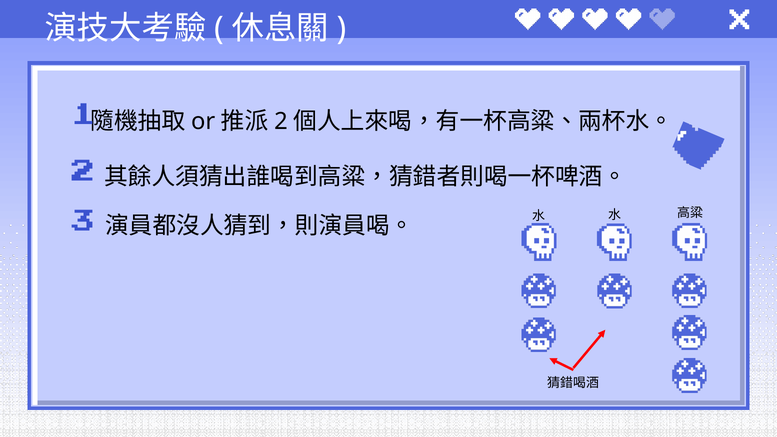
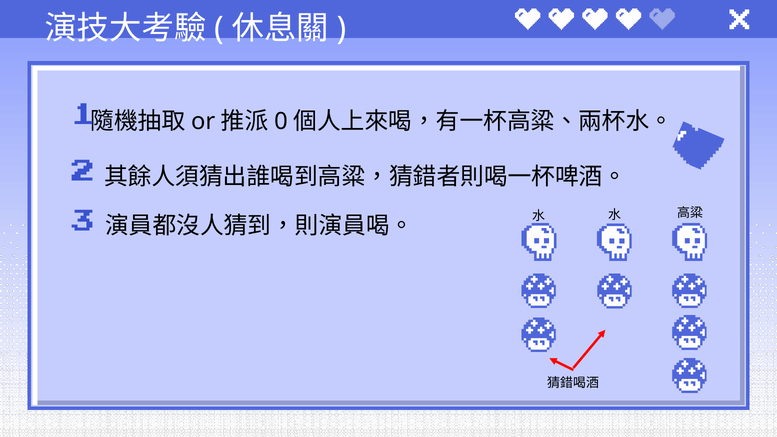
2: 2 -> 0 (281, 122)
